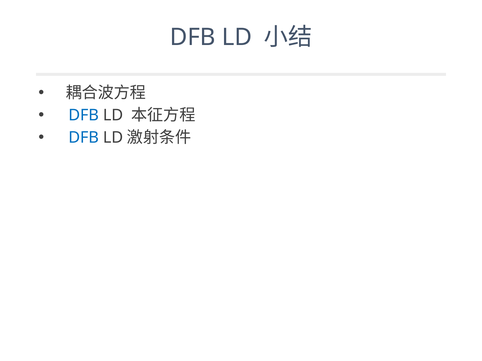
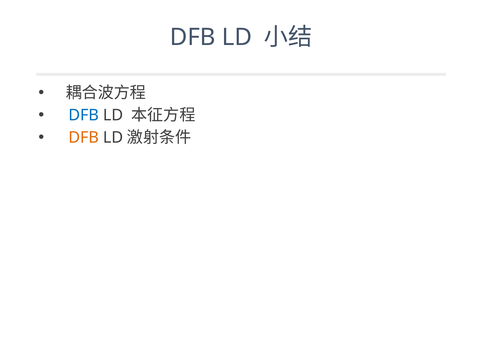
DFB colour: blue -> orange (84, 138)
